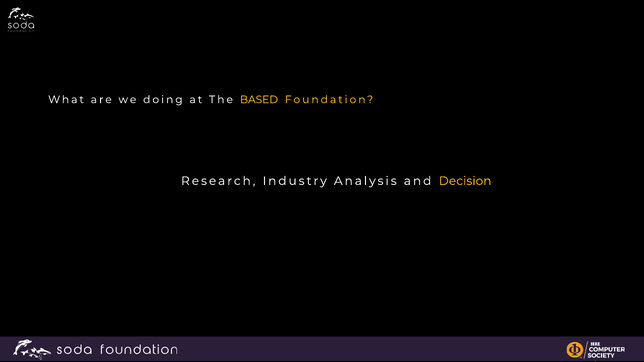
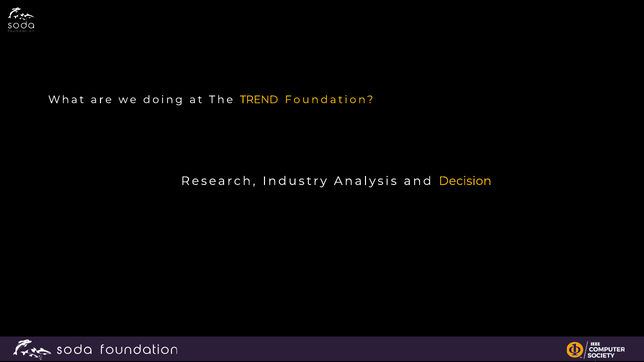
BASED: BASED -> TREND (259, 100)
